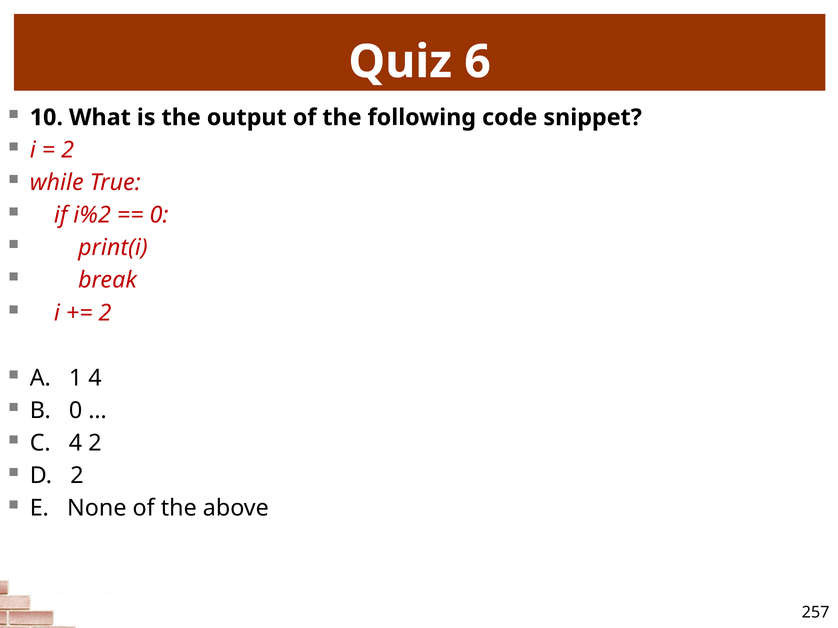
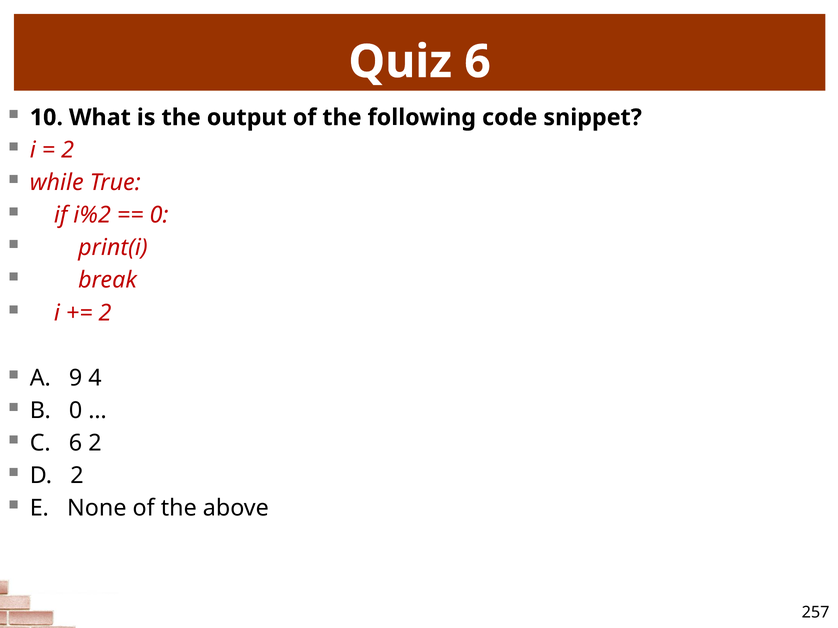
1: 1 -> 9 (76, 378)
C 4: 4 -> 6 (76, 444)
